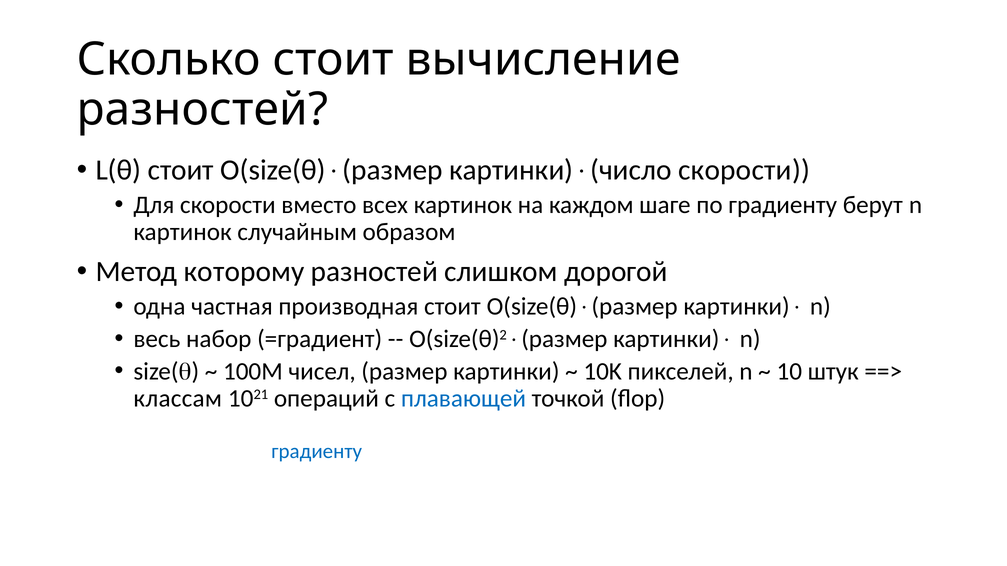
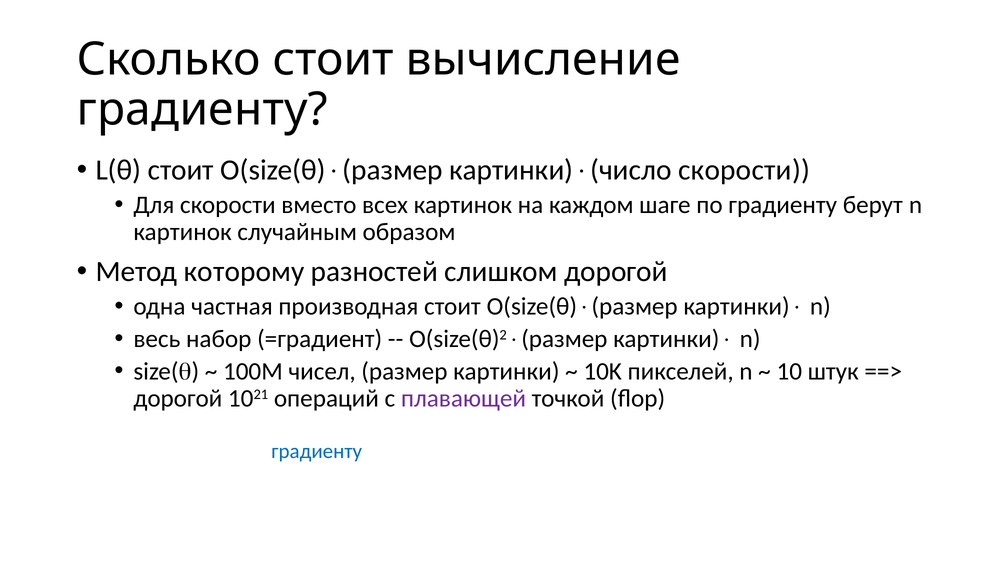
разностей: разностей -> градиенту (202, 110)
классам: классам -> дорогой (178, 399)
плавающей colour: blue -> purple (463, 399)
